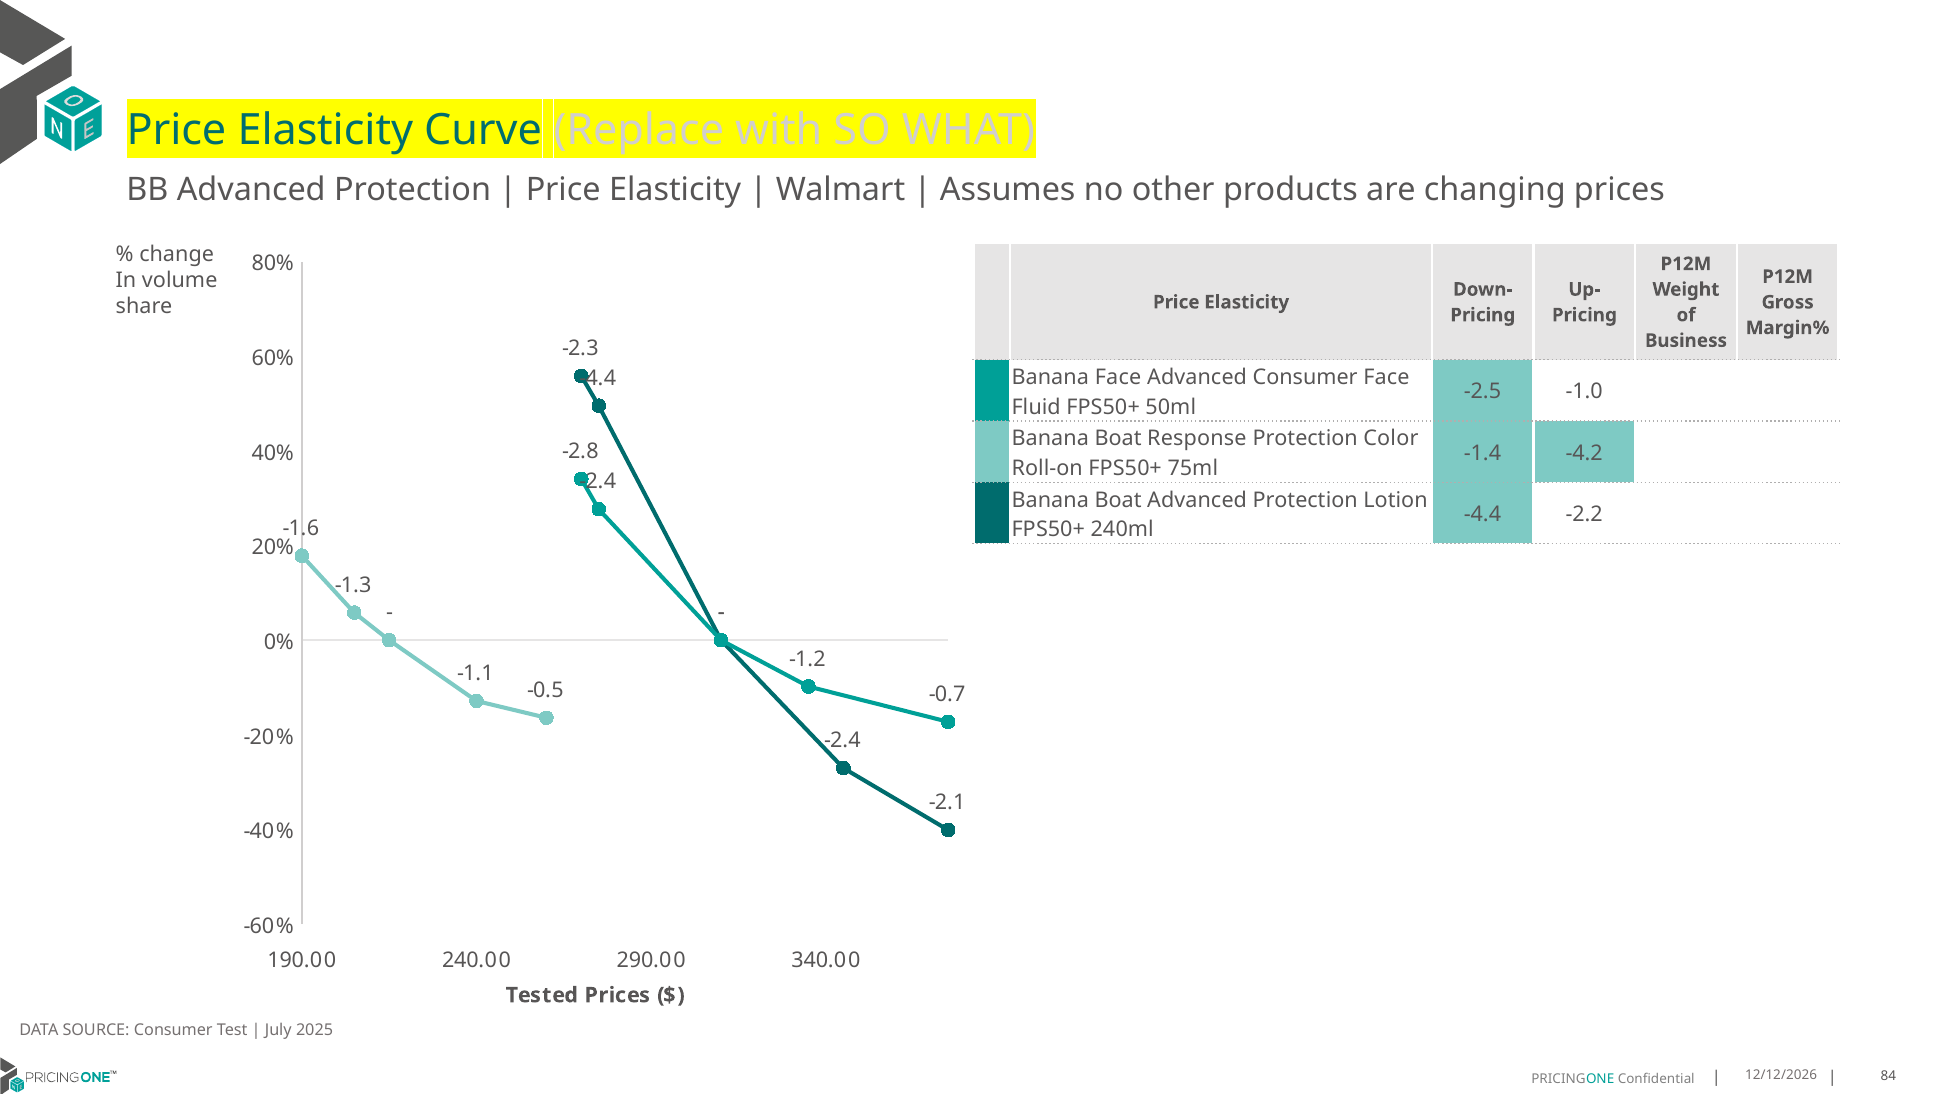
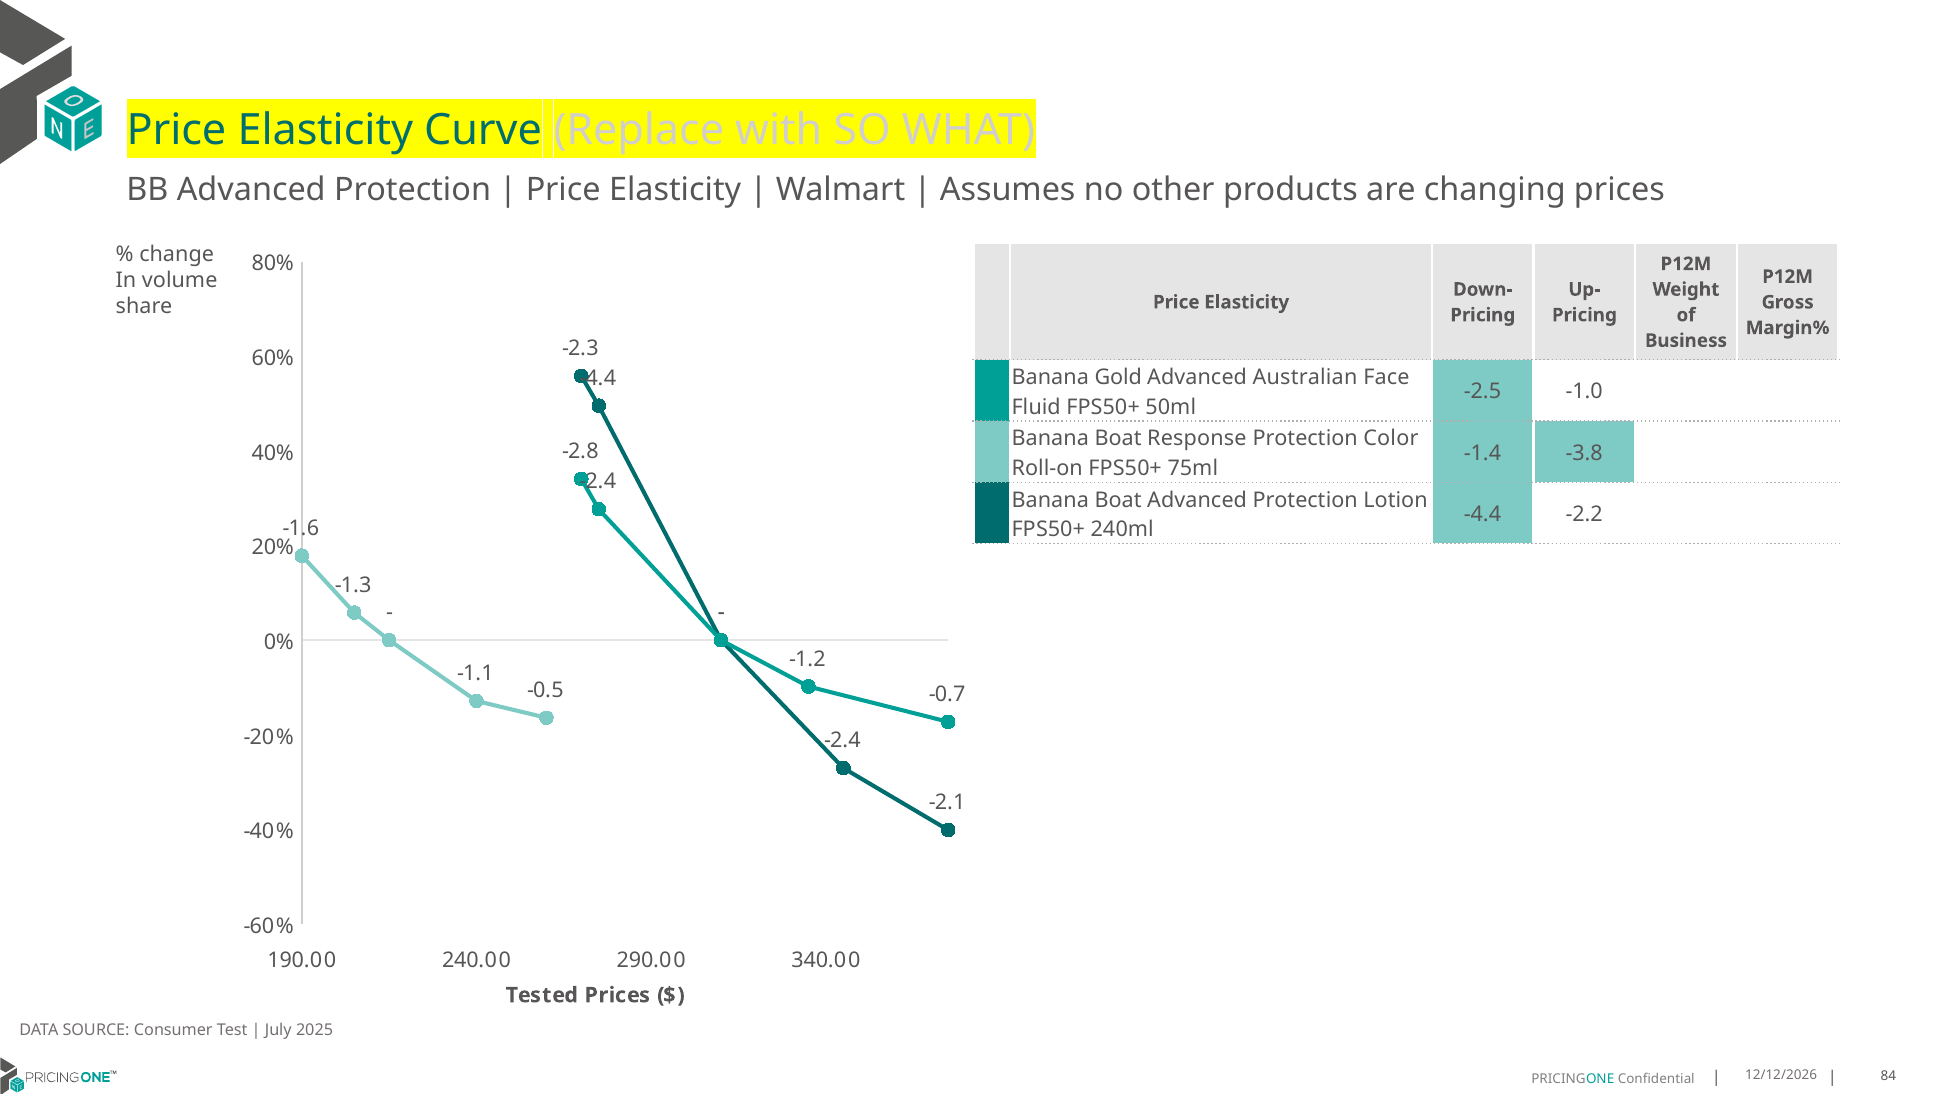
Banana Face: Face -> Gold (1118, 377)
Advanced Consumer: Consumer -> Australian (1305, 377)
-4.2: -4.2 -> -3.8 (1584, 453)
